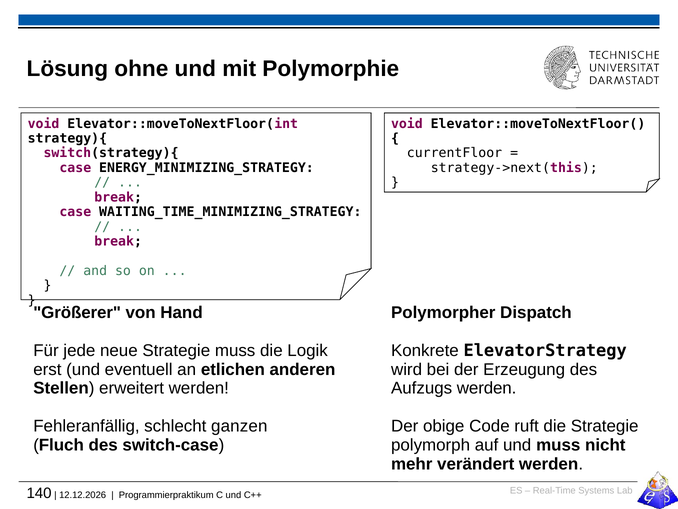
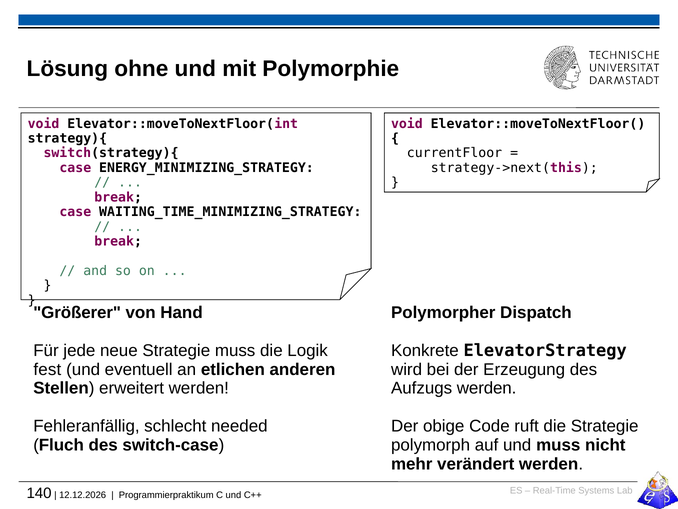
erst: erst -> fest (47, 369)
ganzen: ganzen -> needed (239, 426)
